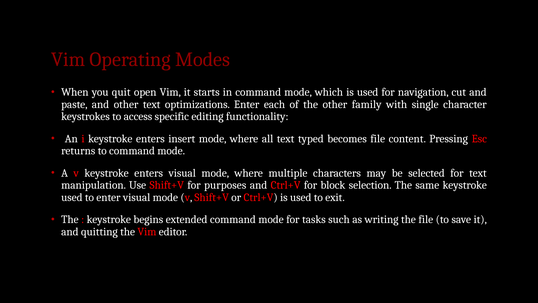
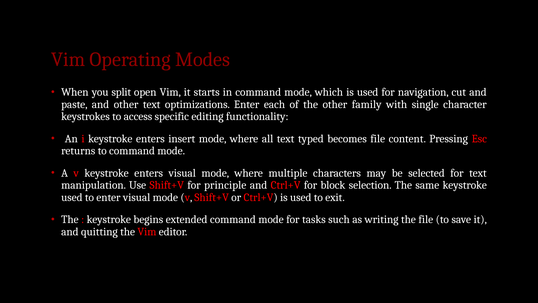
quit: quit -> split (121, 92)
purposes: purposes -> principle (225, 185)
